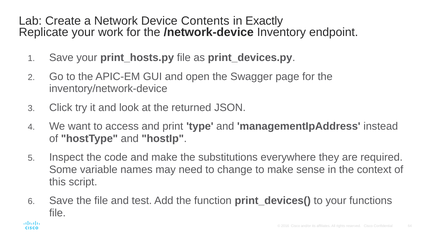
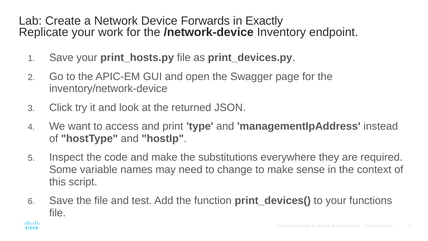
Contents: Contents -> Forwards (205, 21)
